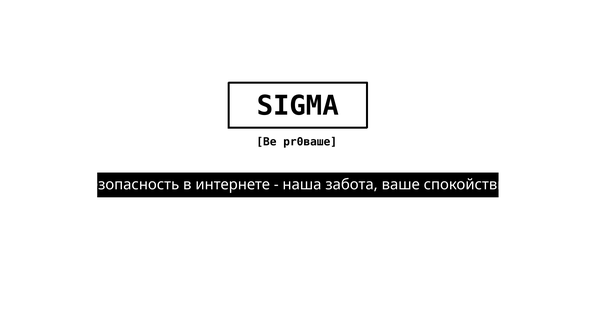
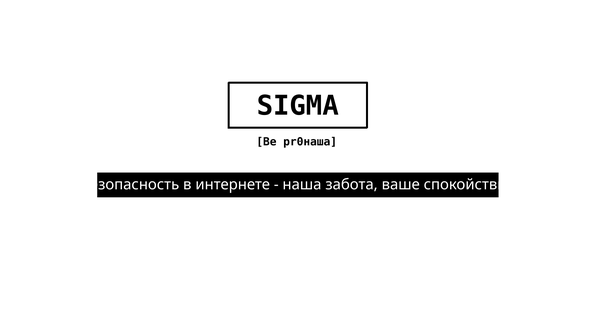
pr0ваше: pr0ваше -> pr0наша (310, 142)
